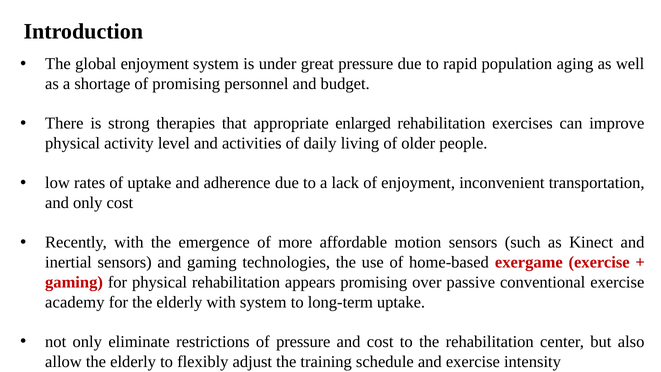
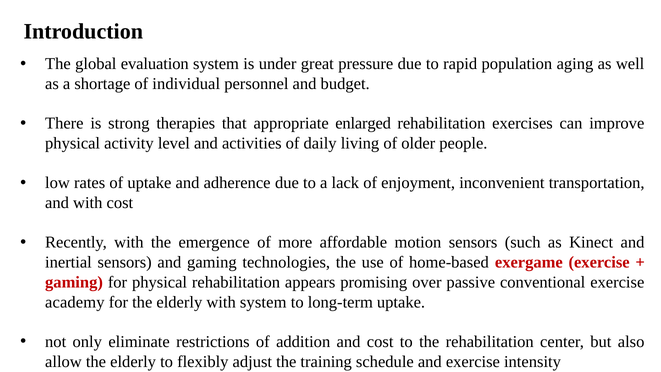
global enjoyment: enjoyment -> evaluation (155, 64)
of promising: promising -> individual (186, 84)
and only: only -> with (88, 203)
of pressure: pressure -> addition (303, 342)
